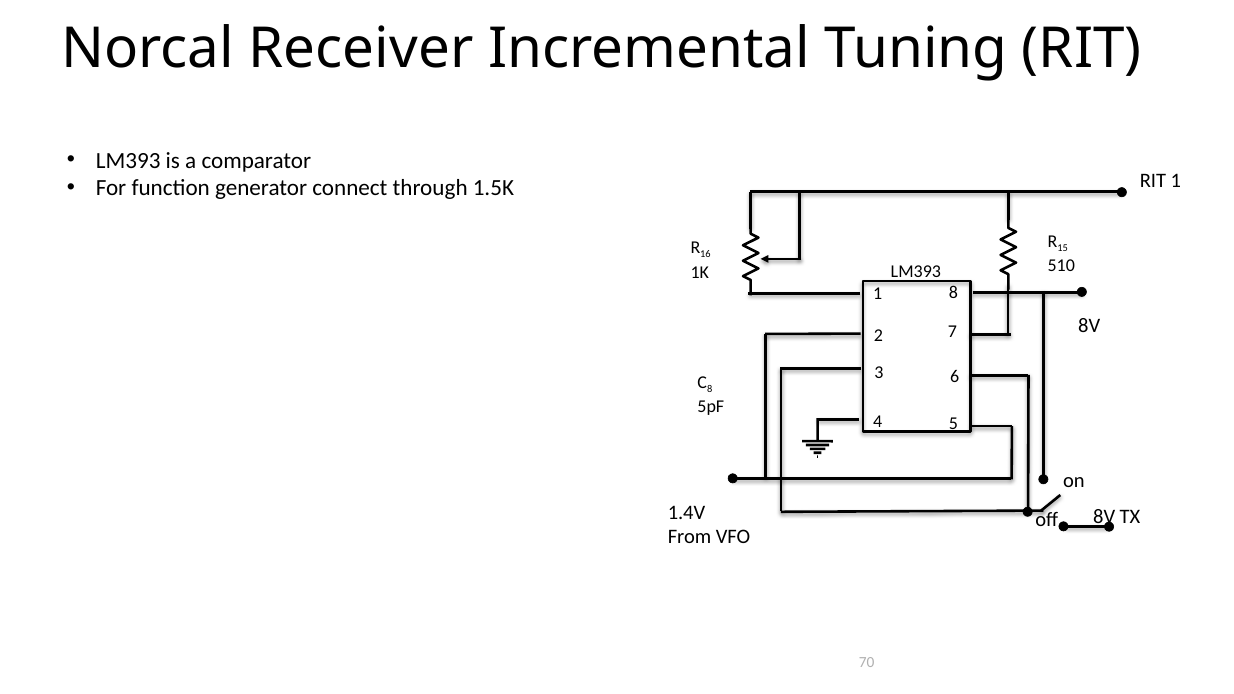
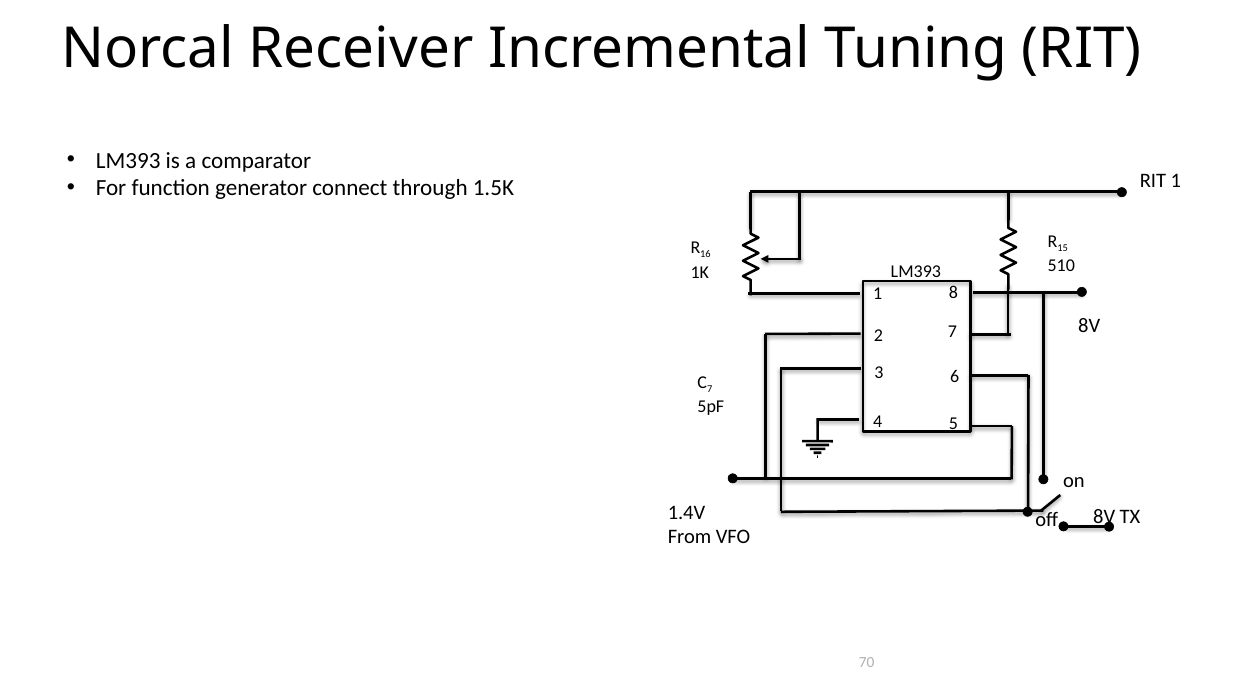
8: 8 -> 7 (710, 389)
